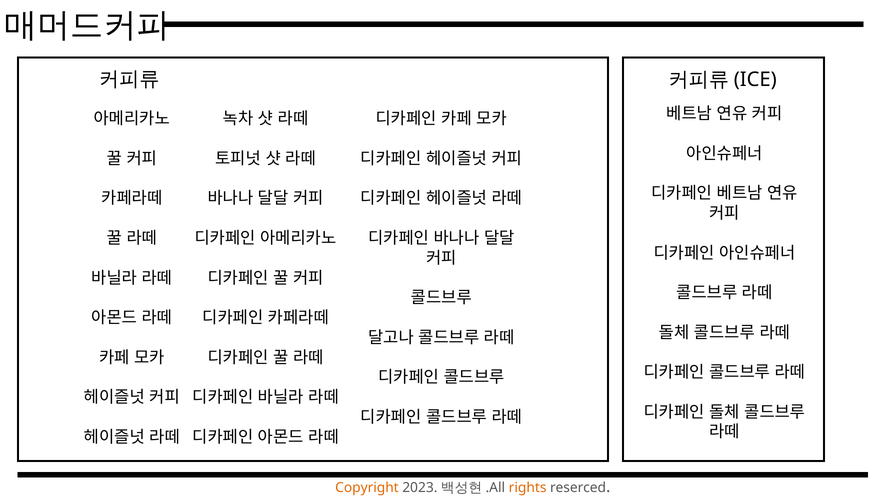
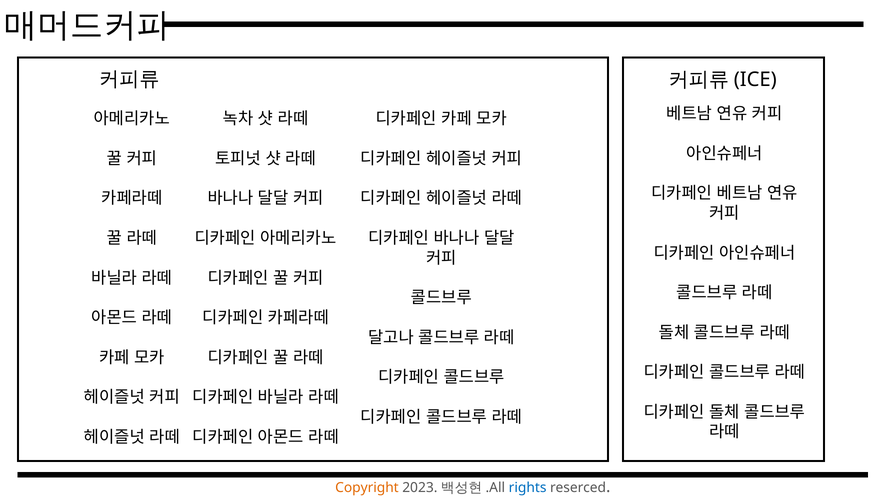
rights colour: orange -> blue (528, 487)
